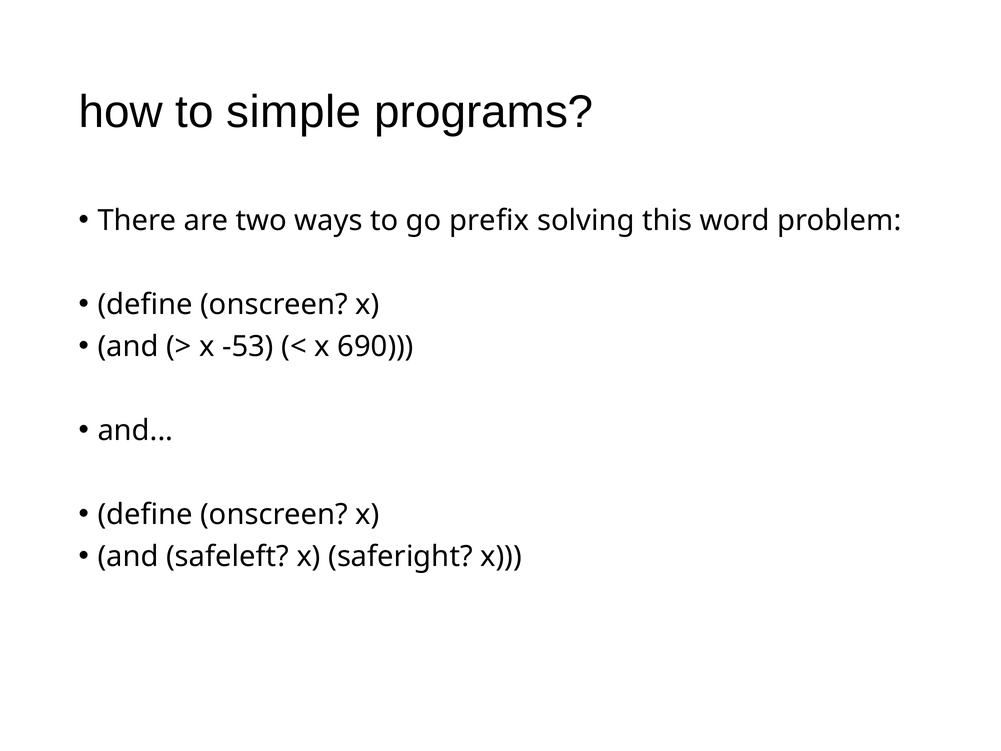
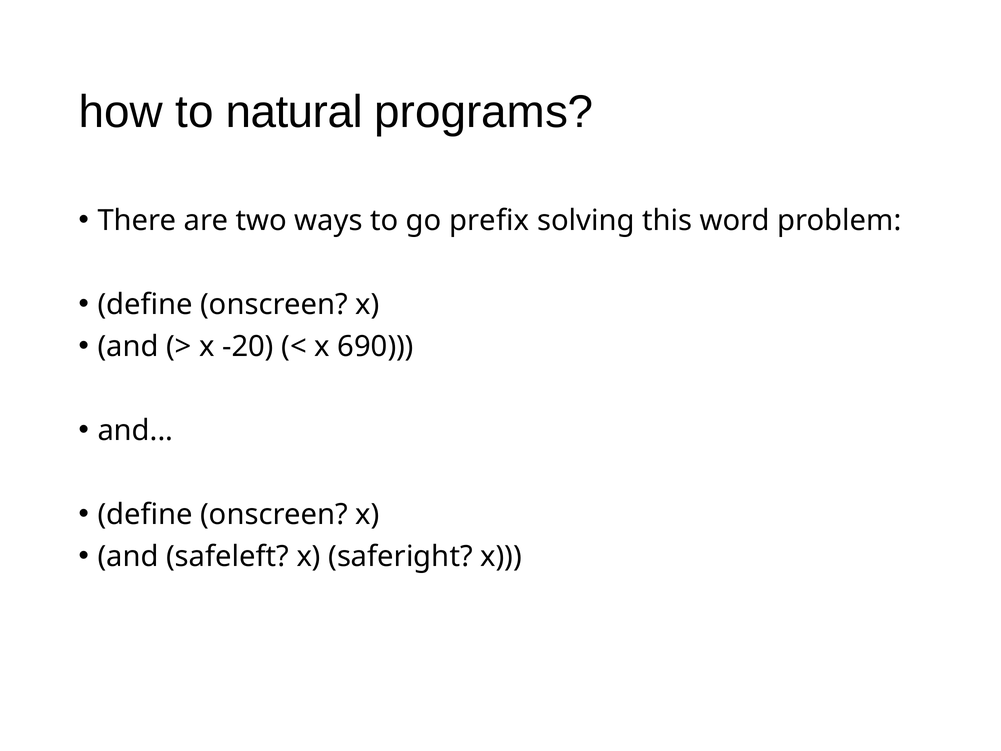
simple: simple -> natural (294, 112)
-53: -53 -> -20 (248, 346)
